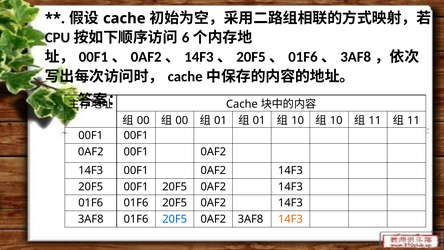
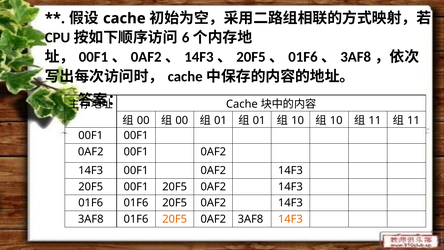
20F5 colour: blue -> orange (175, 219)
